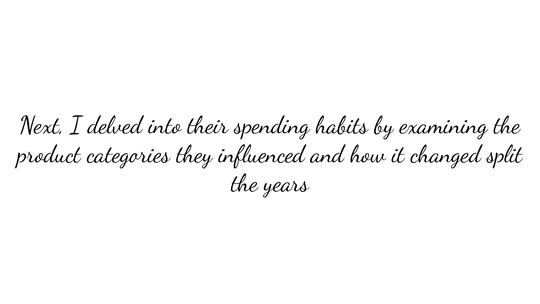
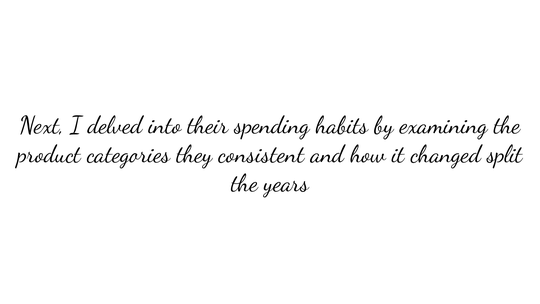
influenced: influenced -> consistent (261, 154)
